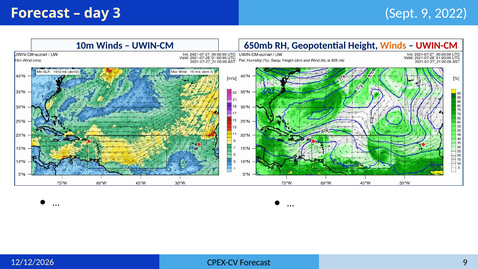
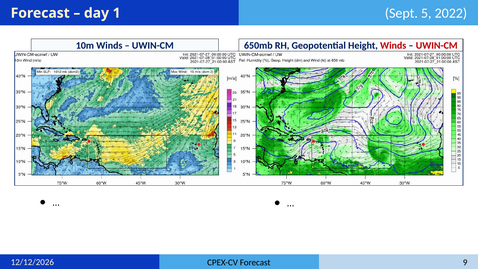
3: 3 -> 1 (117, 13)
Sept 9: 9 -> 5 (426, 13)
Winds colour: orange -> red (393, 46)
